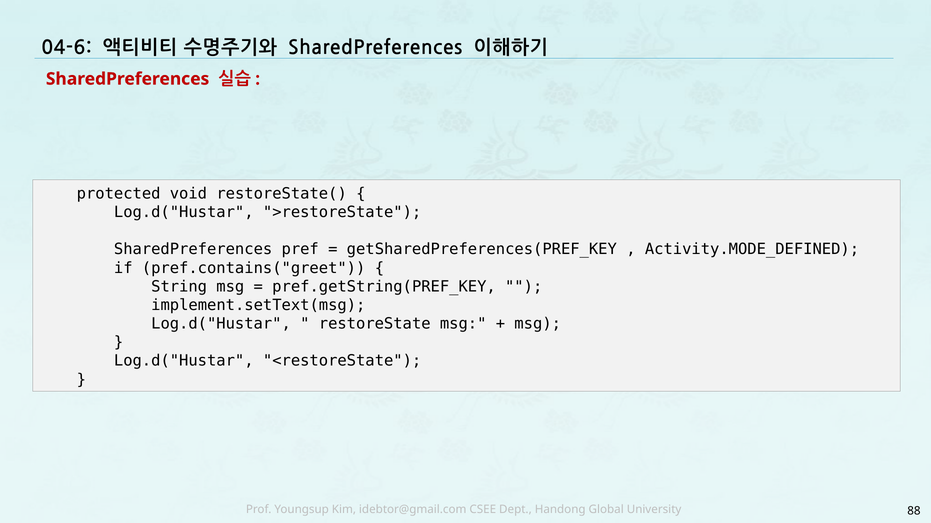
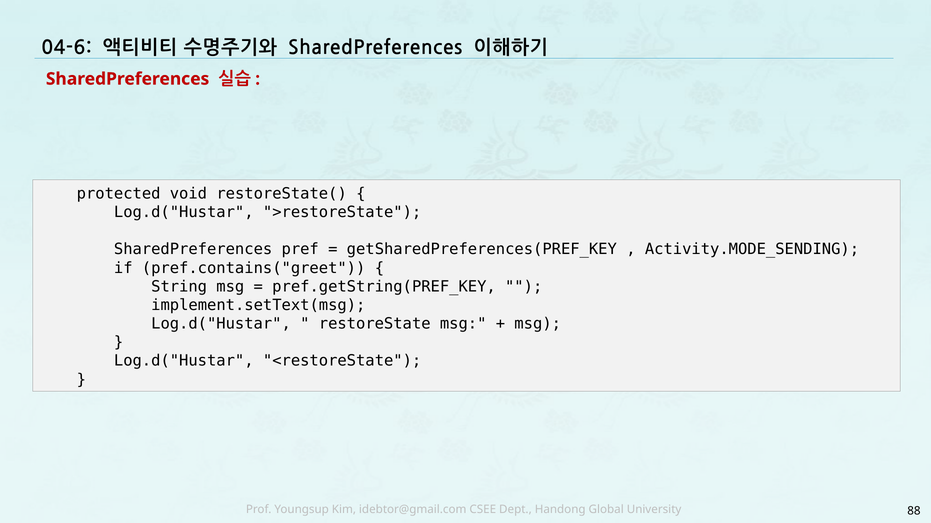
Activity.MODE_DEFINED: Activity.MODE_DEFINED -> Activity.MODE_SENDING (752, 250)
